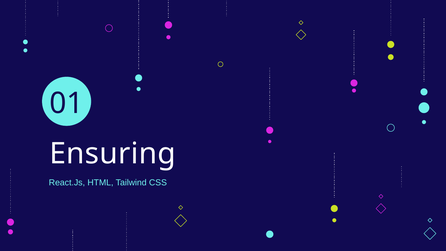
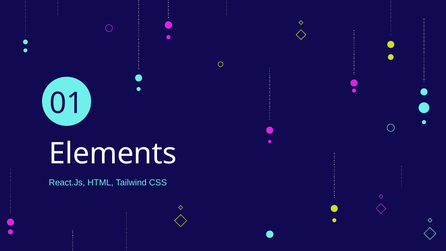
Ensuring: Ensuring -> Elements (113, 154)
